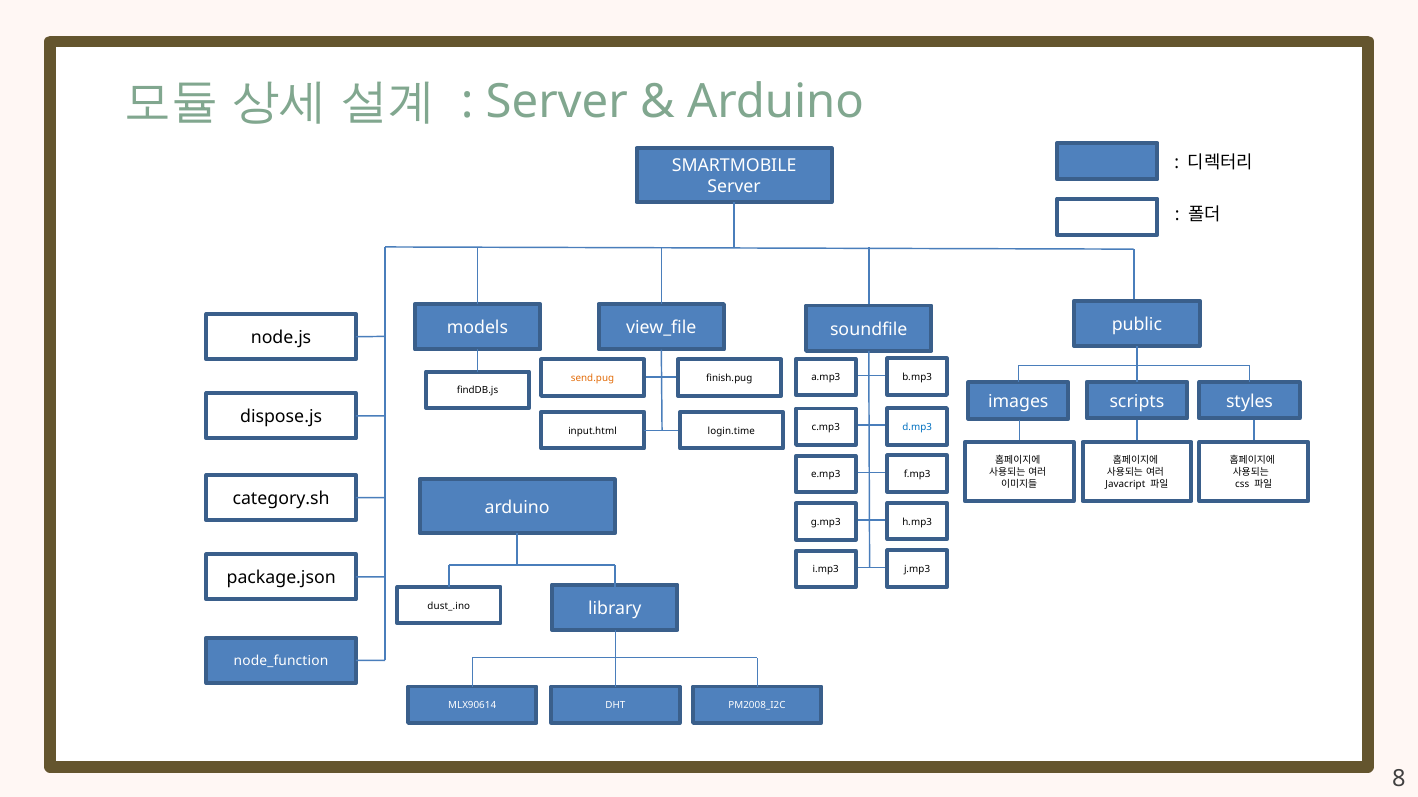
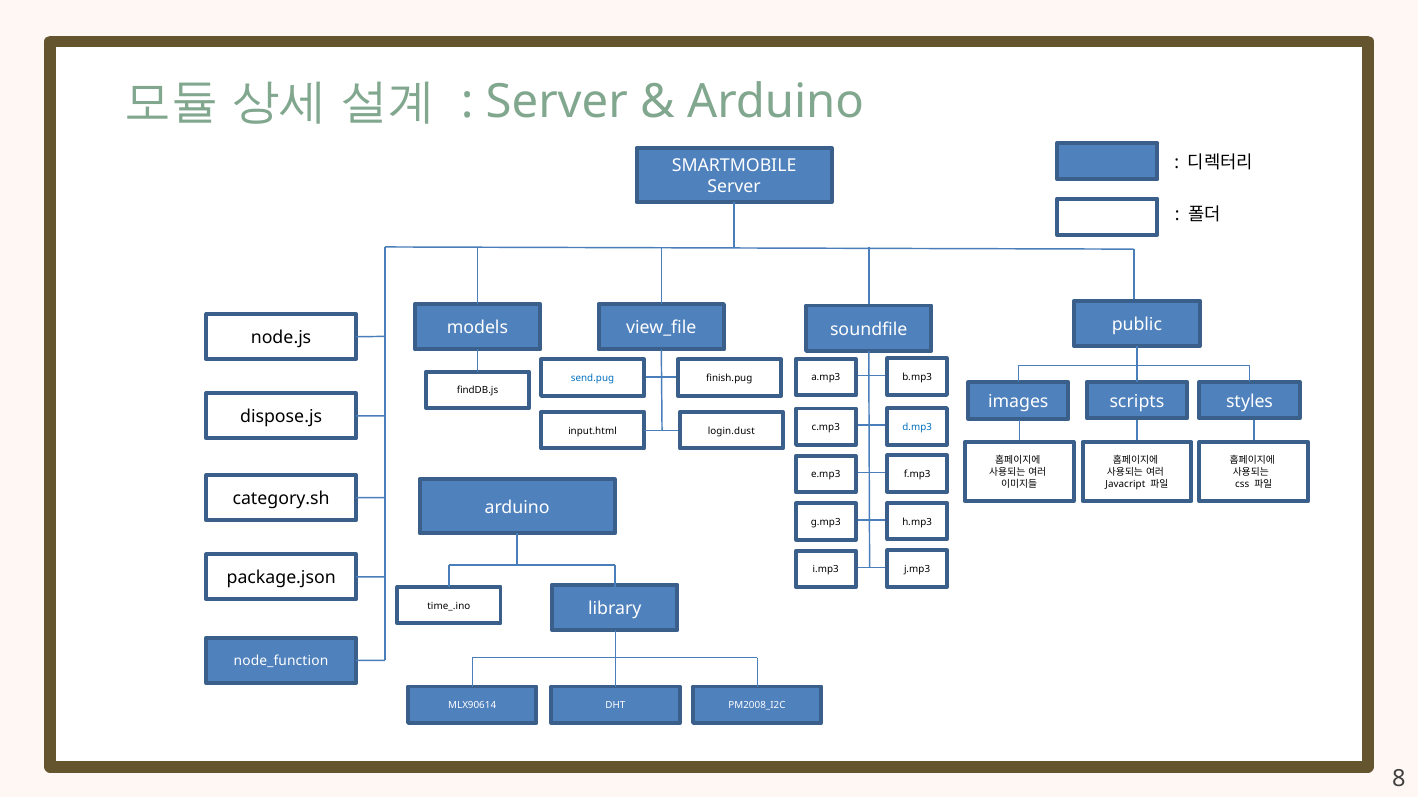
send.pug colour: orange -> blue (593, 379)
login.time: login.time -> login.dust (731, 431)
dust_.ino: dust_.ino -> time_.ino (449, 606)
